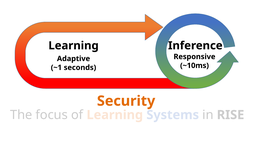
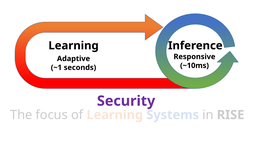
Security colour: orange -> purple (126, 101)
